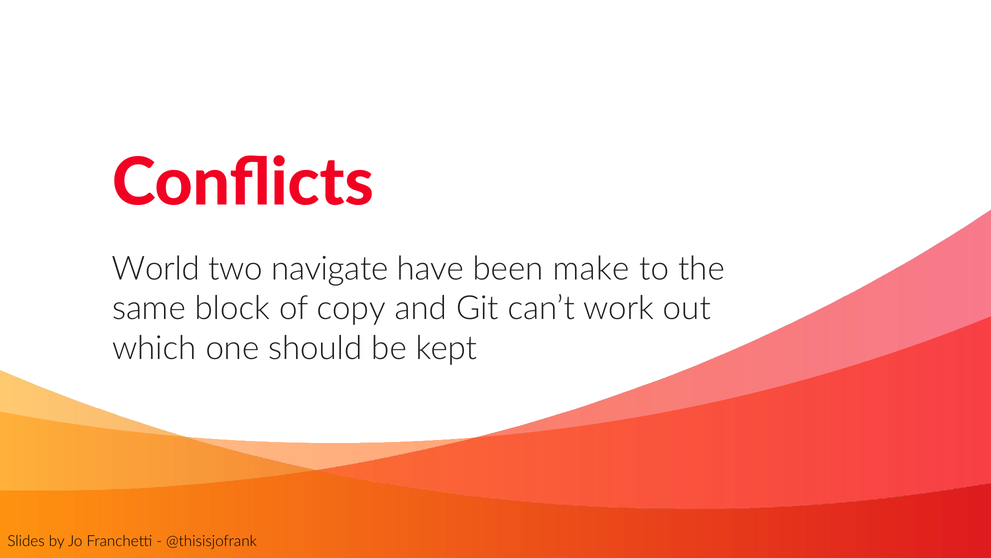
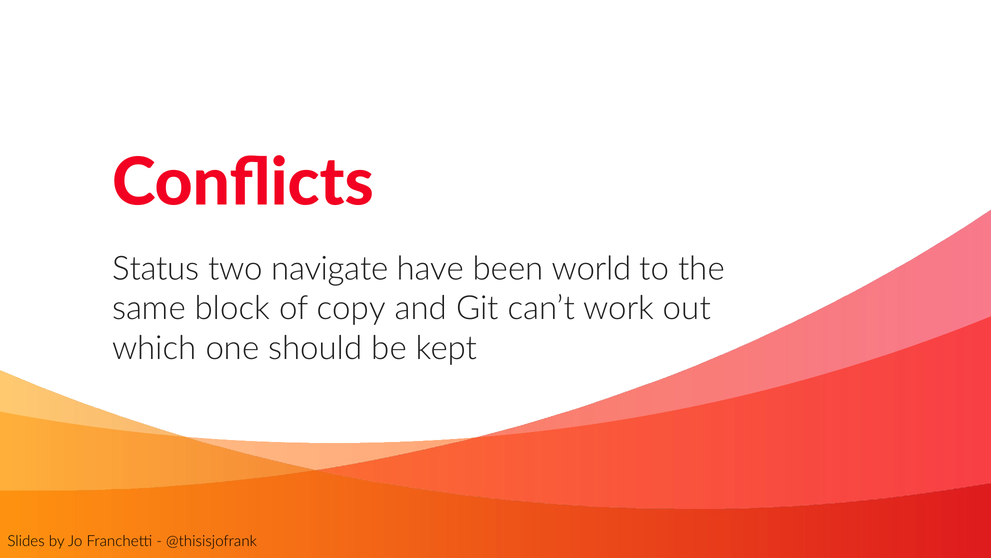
World: World -> Status (156, 268)
make: make -> world (592, 268)
